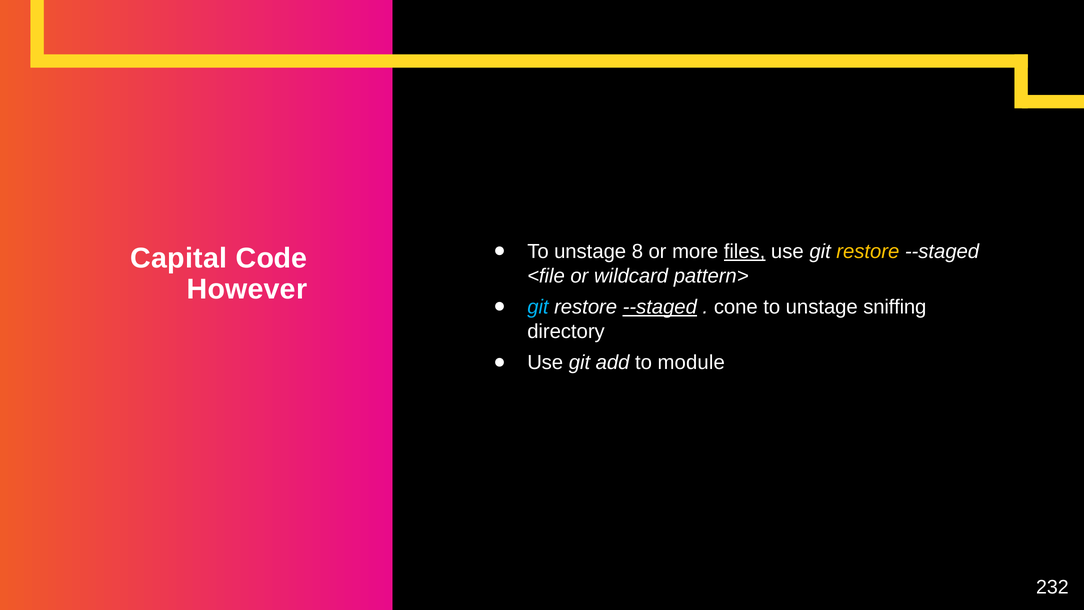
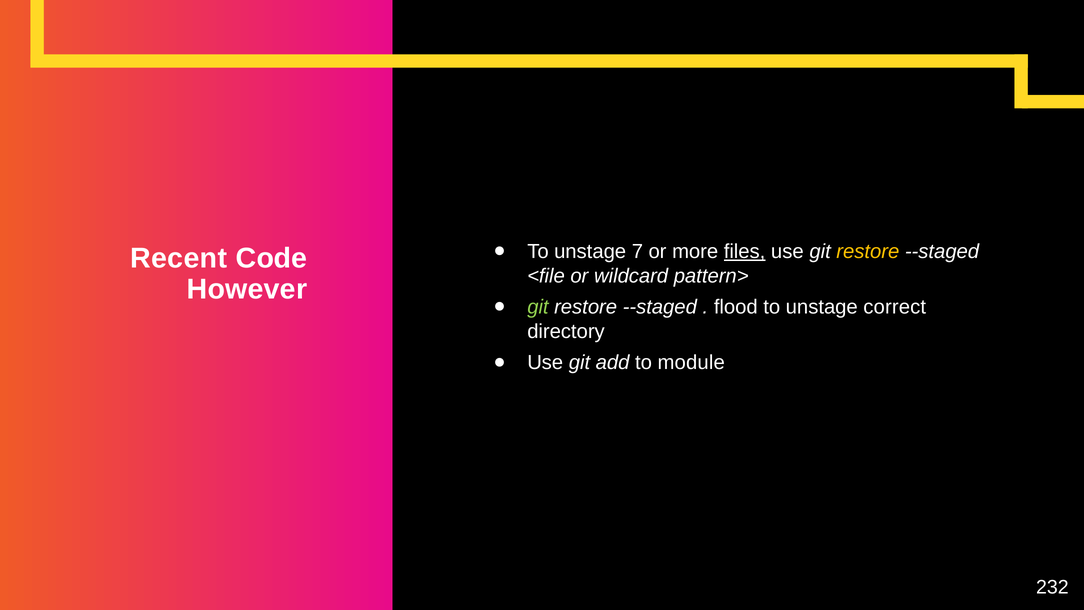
8: 8 -> 7 (637, 251)
Capital: Capital -> Recent (179, 258)
git colour: light blue -> light green (538, 307)
--staged underline: present -> none (660, 307)
cone: cone -> flood (736, 307)
sniffing: sniffing -> correct (895, 307)
